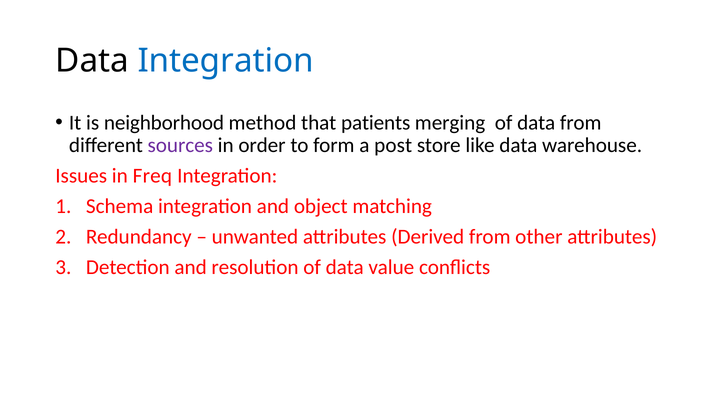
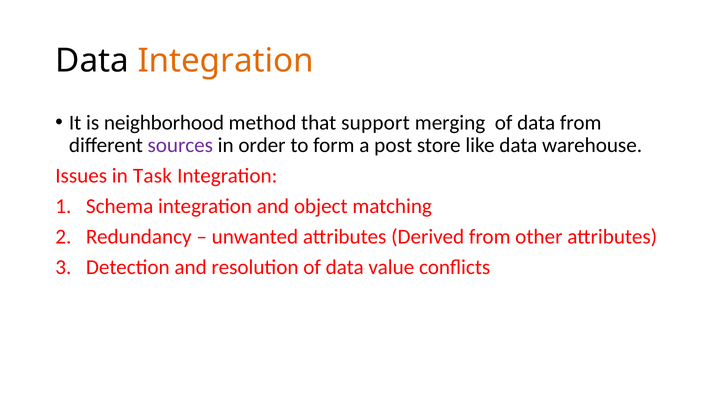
Integration colour: blue -> orange (226, 61)
patients: patients -> support (375, 123)
Freq: Freq -> Task (152, 176)
